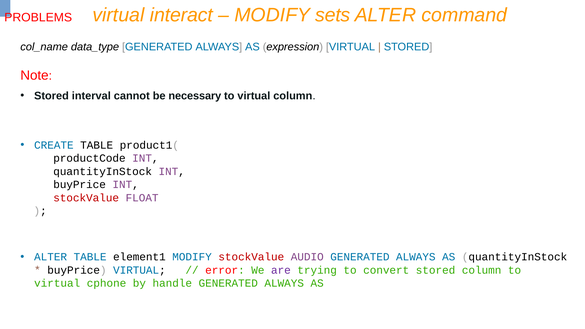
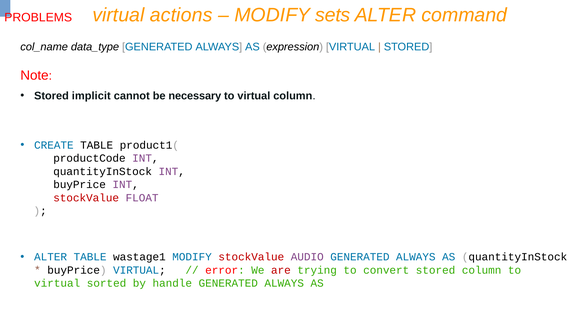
interact: interact -> actions (181, 15)
interval: interval -> implicit (91, 96)
element1: element1 -> wastage1 (139, 257)
are colour: purple -> red (281, 270)
cphone: cphone -> sorted (107, 283)
